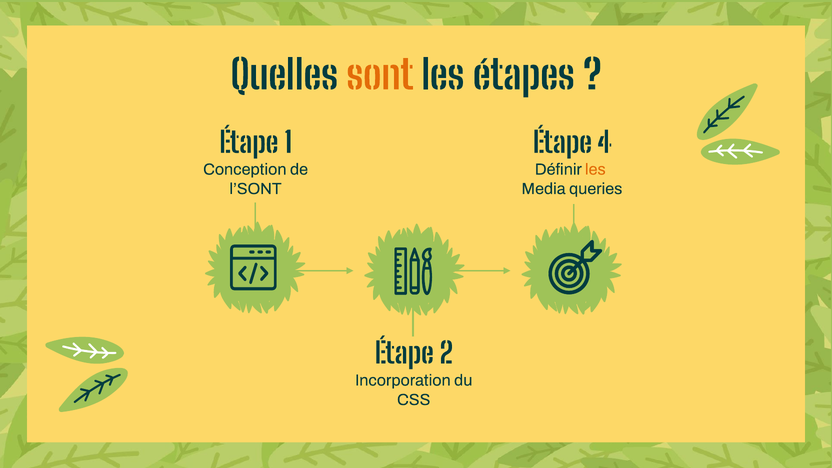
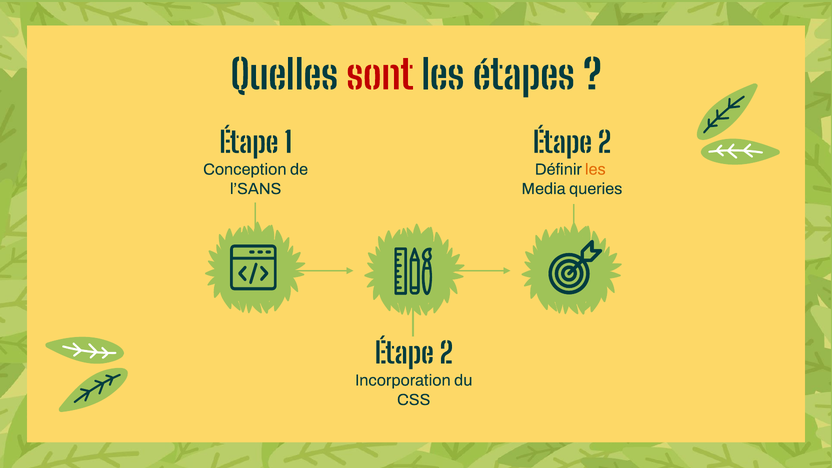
sont colour: orange -> red (380, 76)
4: 4 -> 2 (605, 143)
l’SONT: l’SONT -> l’SANS (256, 189)
